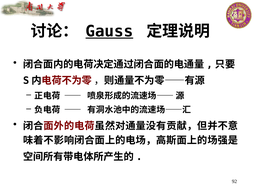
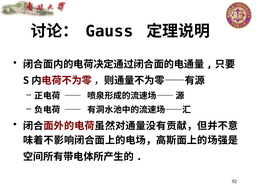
Gauss underline: present -> none (109, 31)
